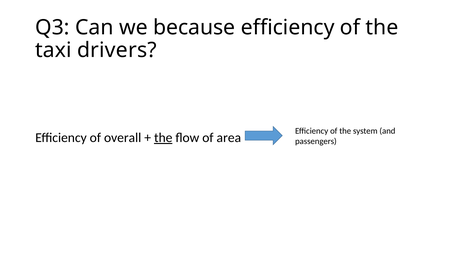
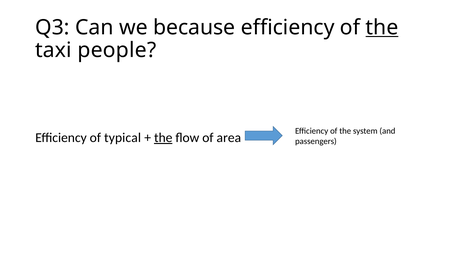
the underline: none -> present (382, 27)
drivers: drivers -> people (117, 50)
overall: overall -> typical (123, 138)
